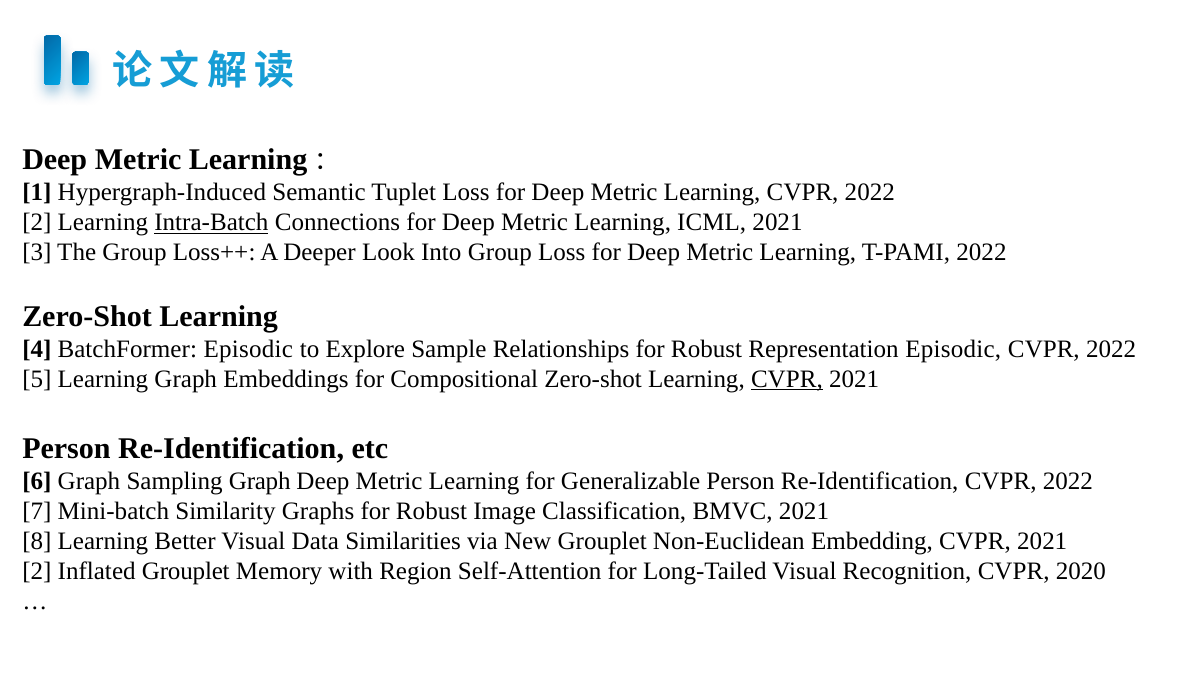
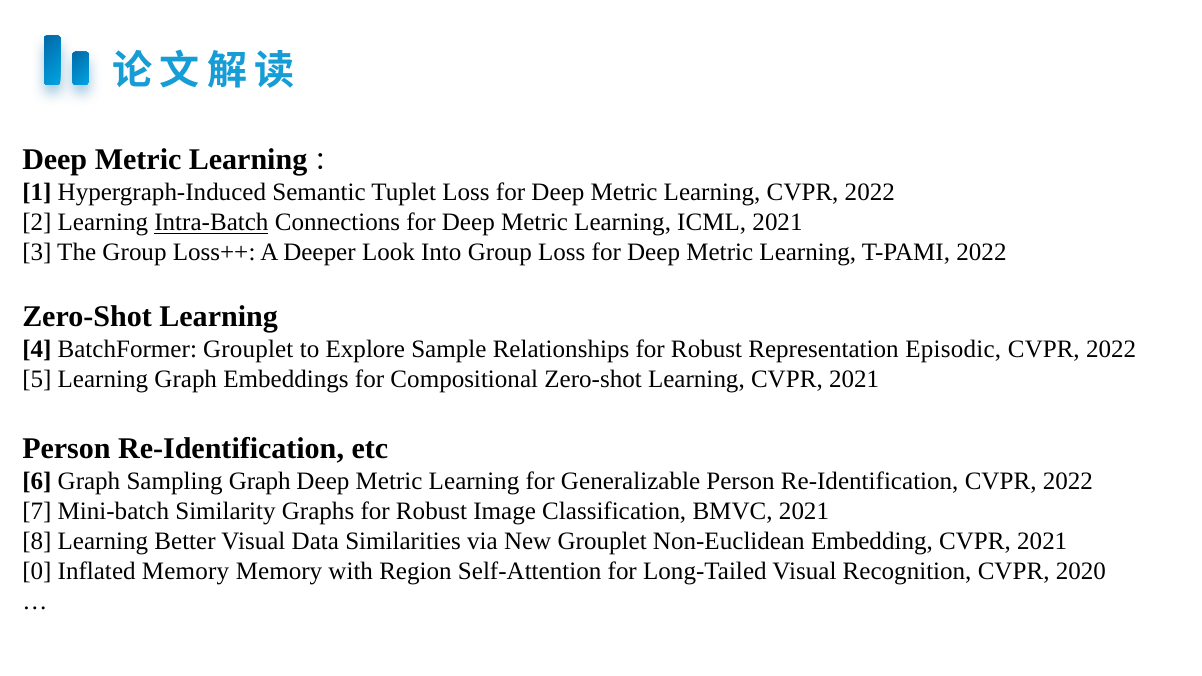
BatchFormer Episodic: Episodic -> Grouplet (248, 349)
CVPR underline: present -> none (787, 379)
2: 2 -> 0 (37, 571)
Inflated Grouplet: Grouplet -> Memory (186, 571)
